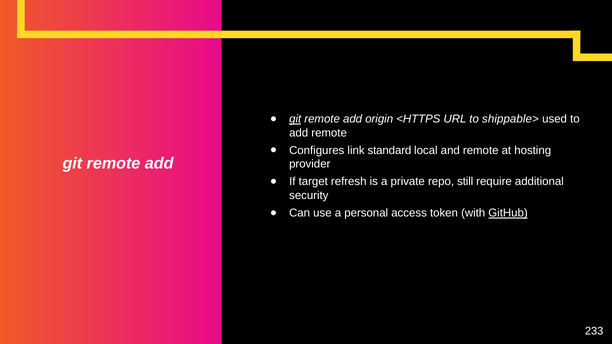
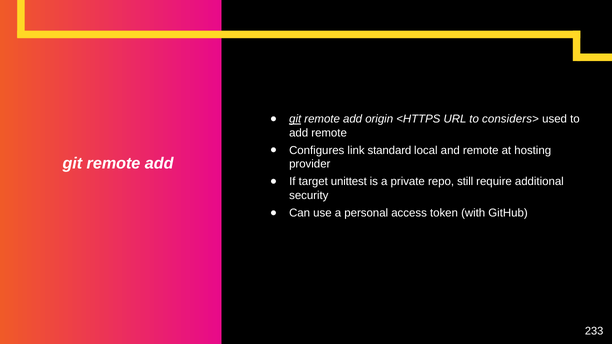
shippable>: shippable> -> considers> (510, 119)
refresh: refresh -> unittest (349, 182)
GitHub underline: present -> none (508, 213)
